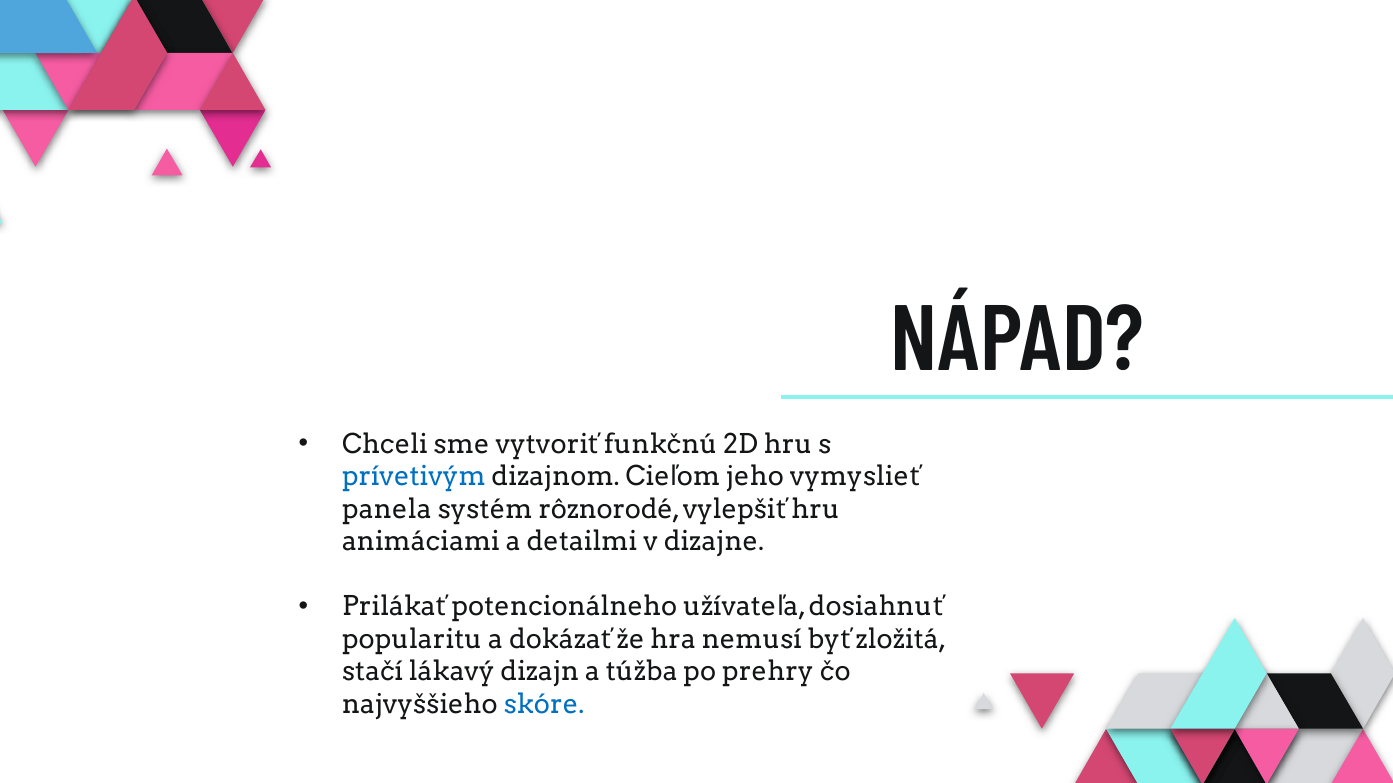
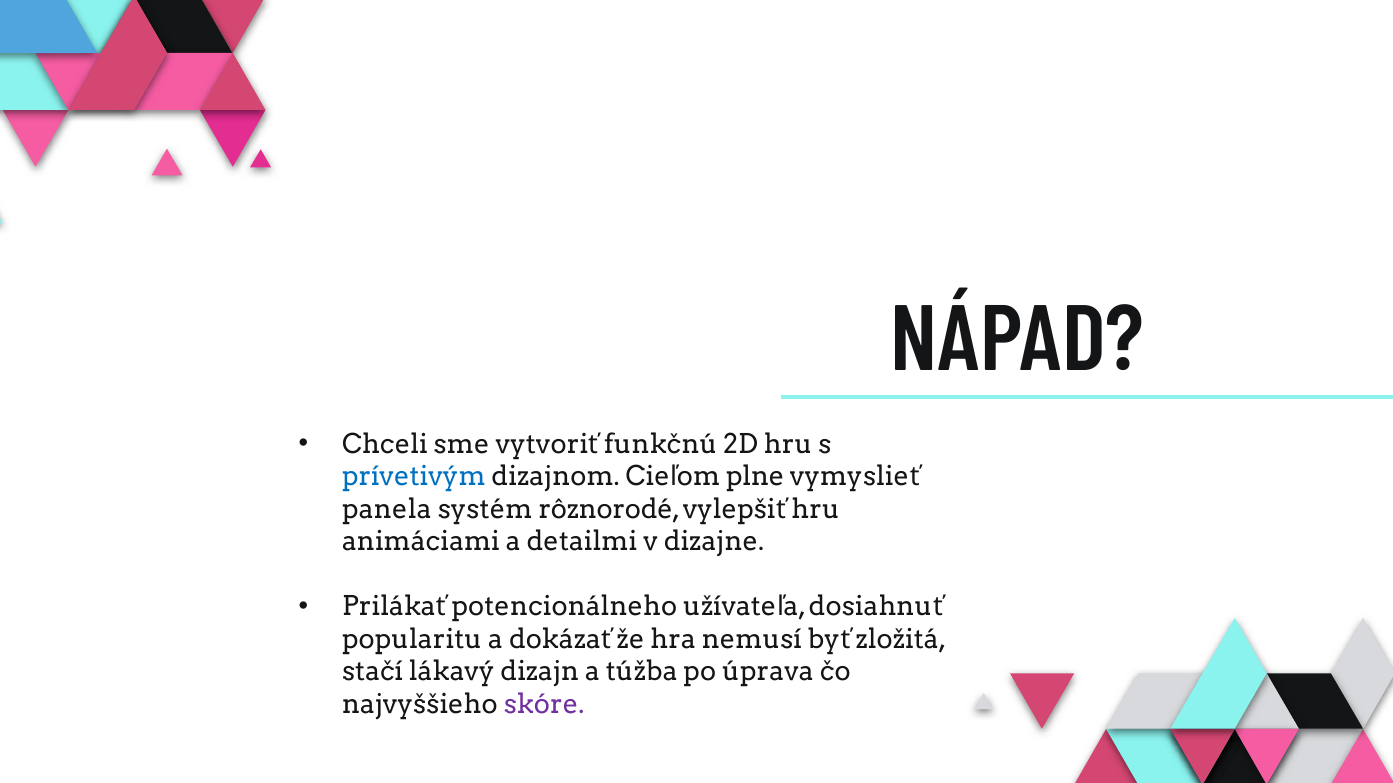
jeho: jeho -> plne (755, 477)
prehry: prehry -> úprava (768, 672)
skóre colour: blue -> purple (544, 705)
